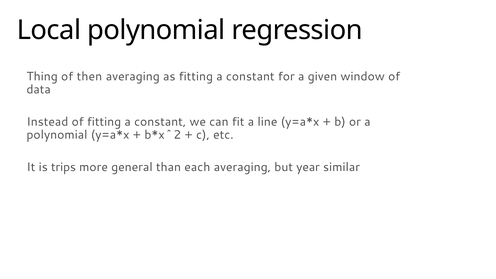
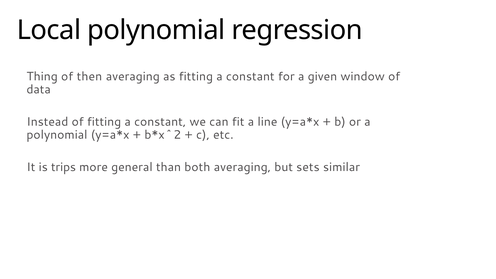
each: each -> both (197, 167)
year: year -> sets (308, 167)
